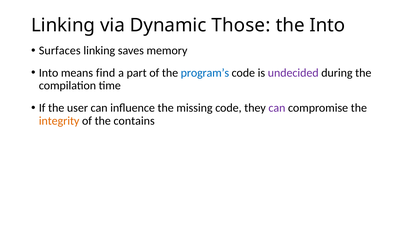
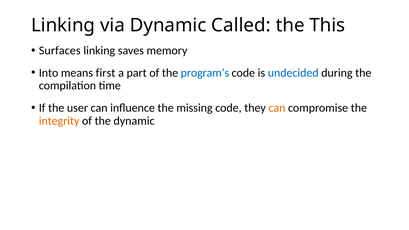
Those: Those -> Called (241, 25)
the Into: Into -> This (327, 25)
find: find -> first (106, 73)
undecided colour: purple -> blue (293, 73)
can colour: purple -> orange (277, 108)
the contains: contains -> dynamic (134, 121)
